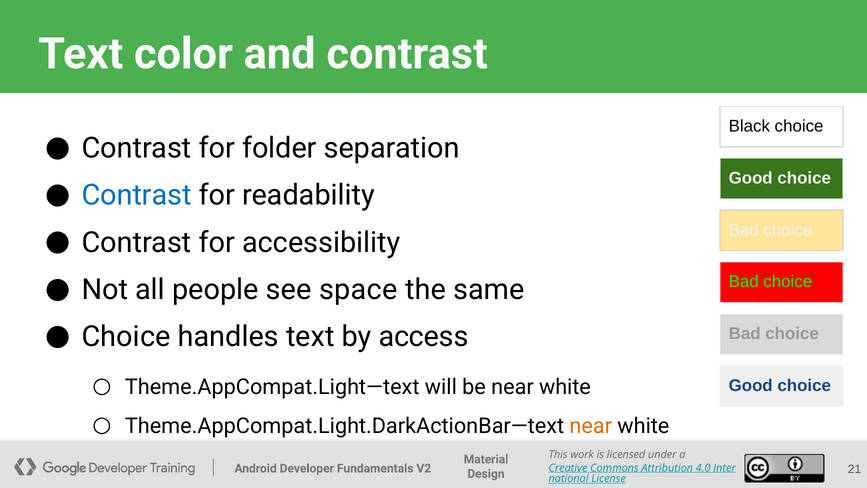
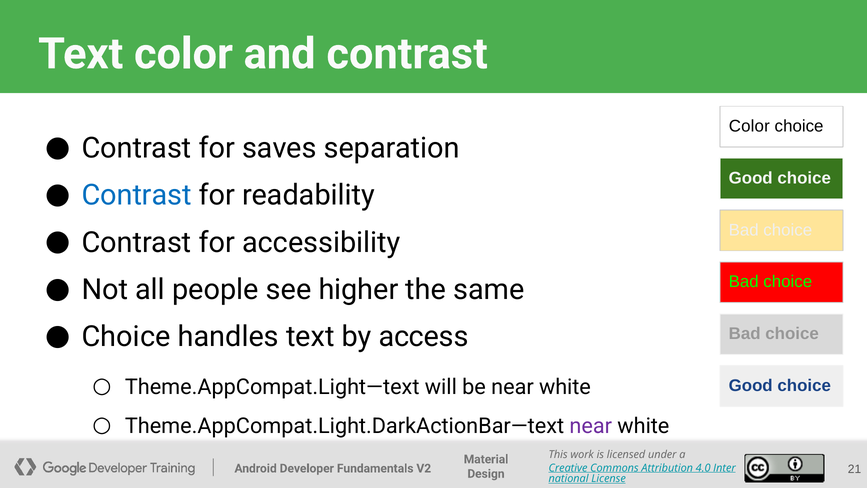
Black: Black -> Color (749, 126)
folder: folder -> saves (279, 148)
space: space -> higher (358, 290)
near colour: orange -> purple (591, 426)
